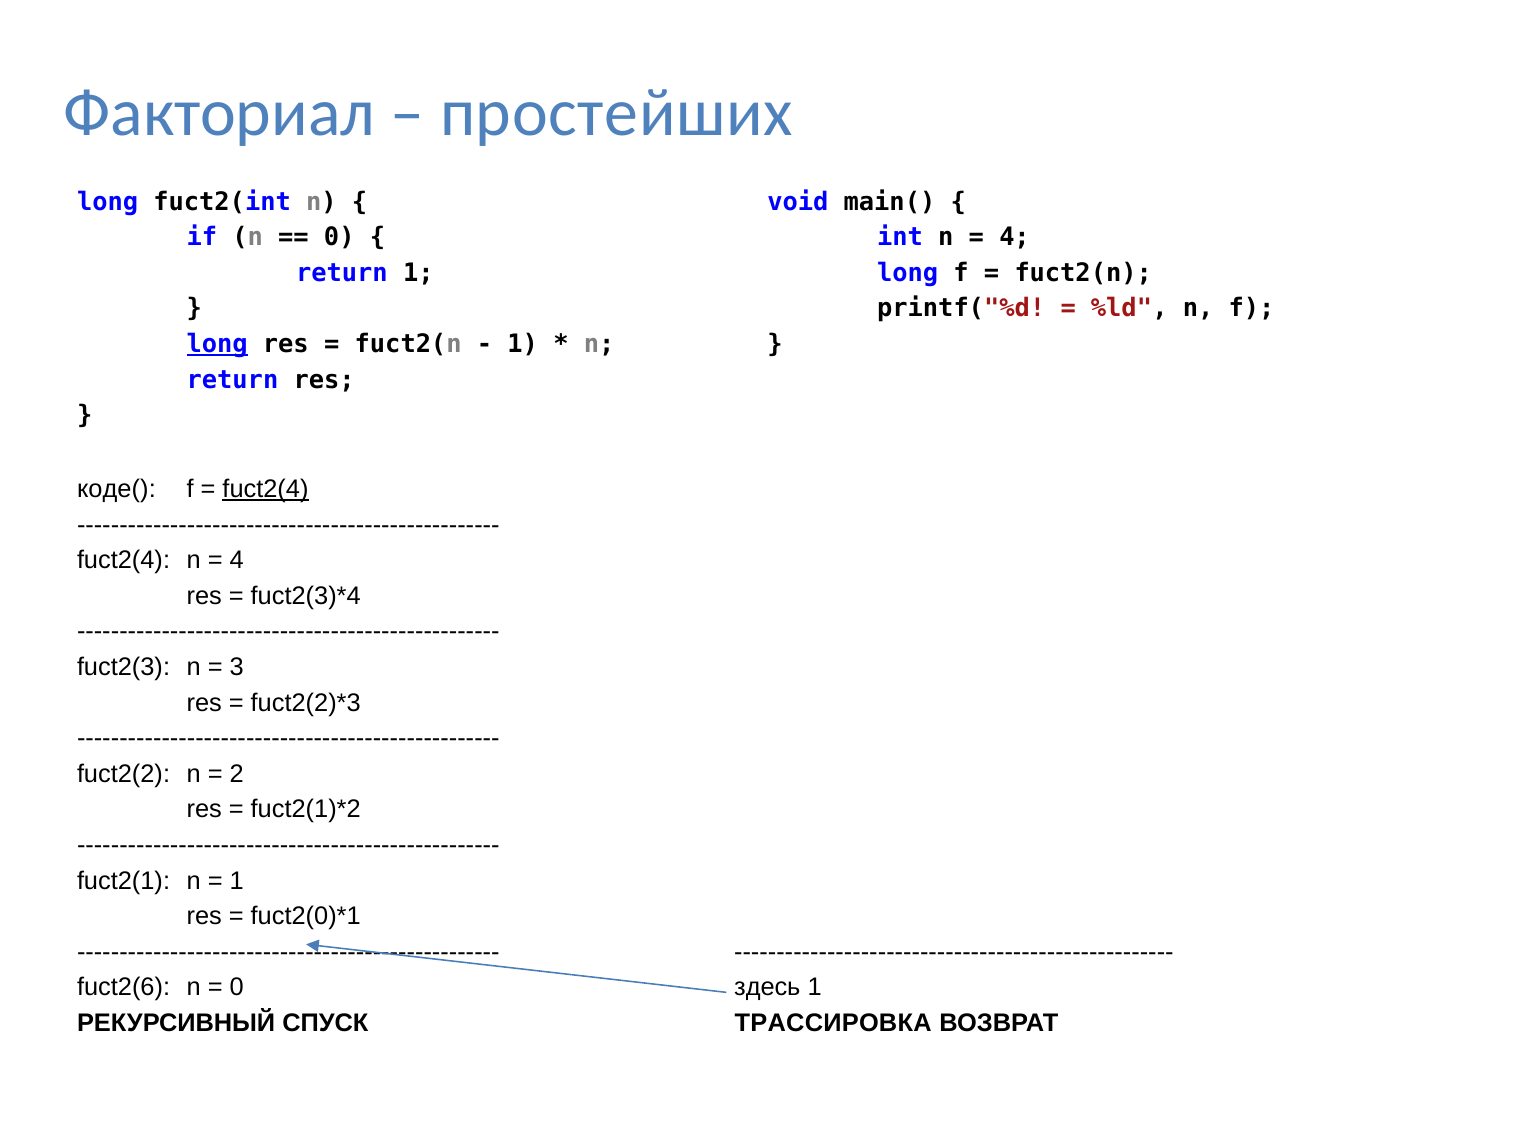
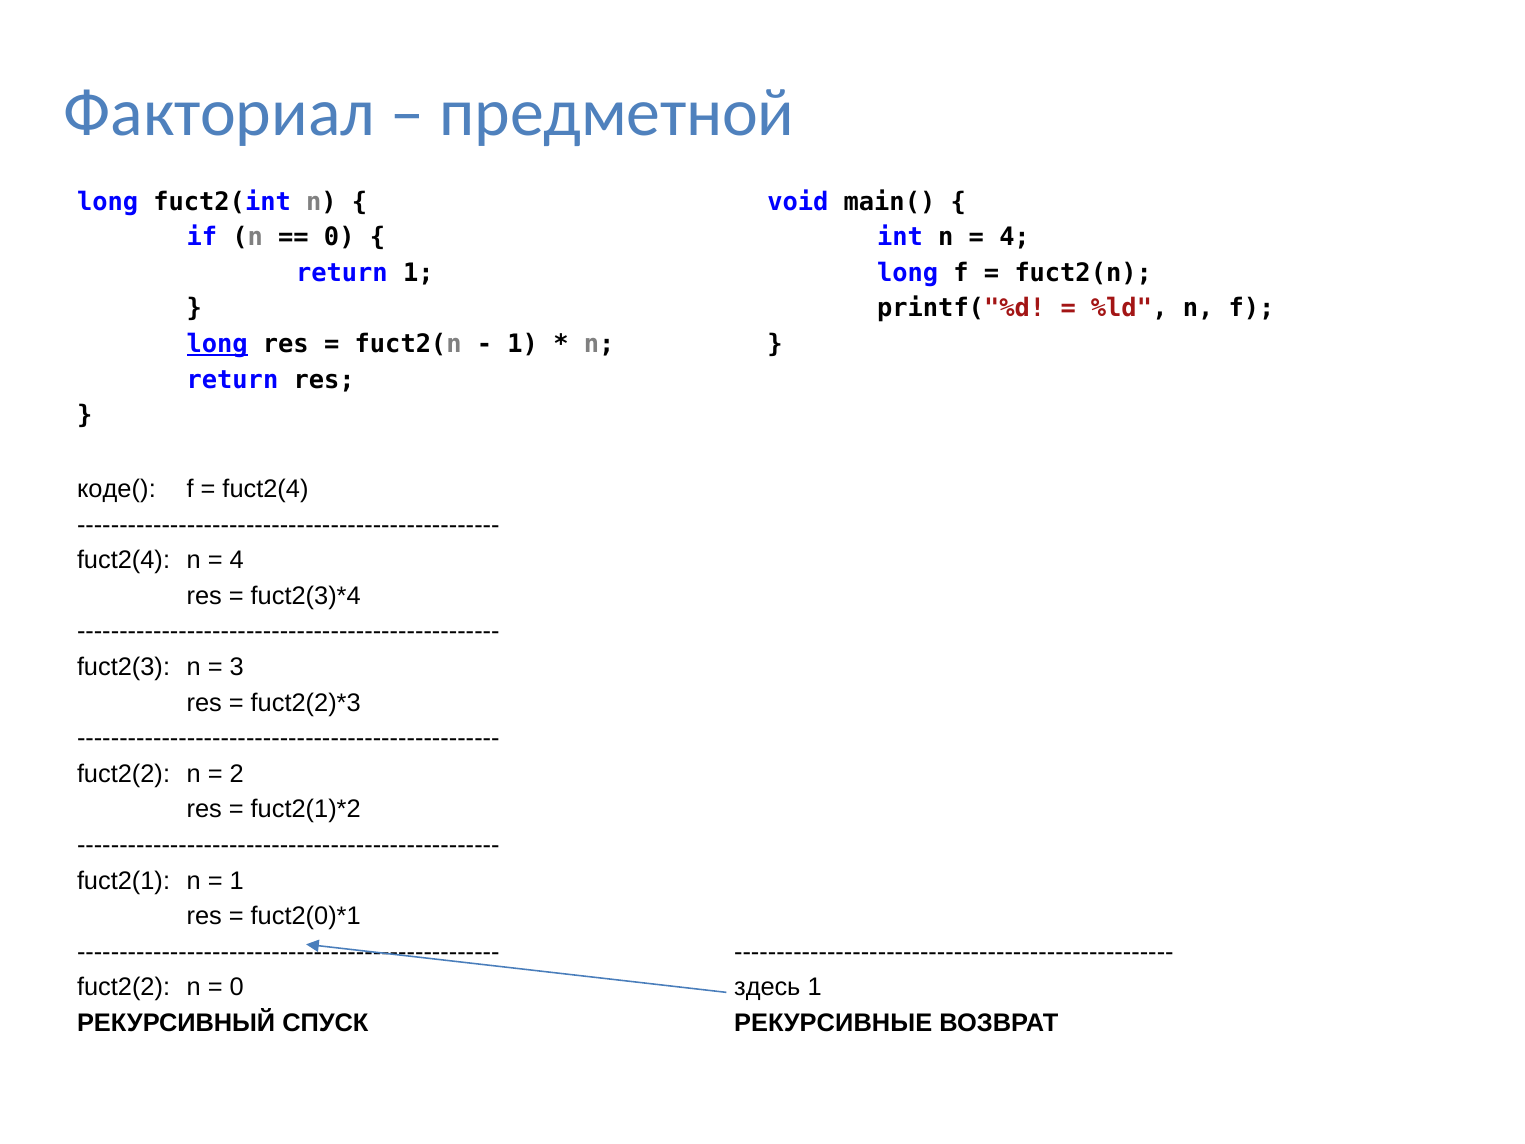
простейших: простейших -> предметной (617, 114)
fuct2(4 underline: present -> none (265, 489)
fuct2(6: fuct2(6 -> fuct2(2 (124, 987)
ТРАССИРОВКА: ТРАССИРОВКА -> РЕКУРСИВНЫЕ (833, 1023)
